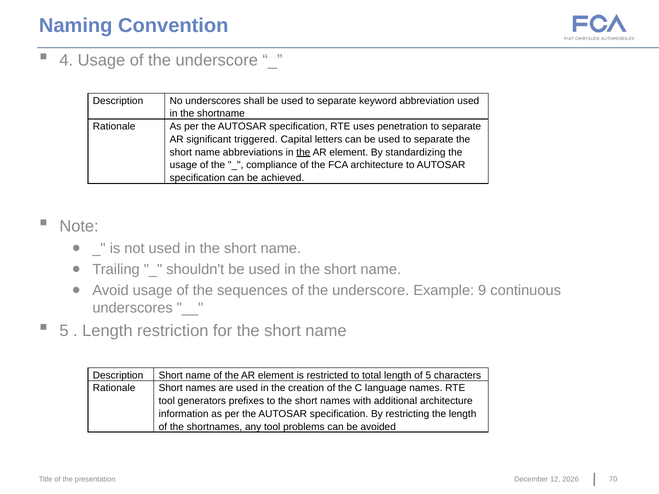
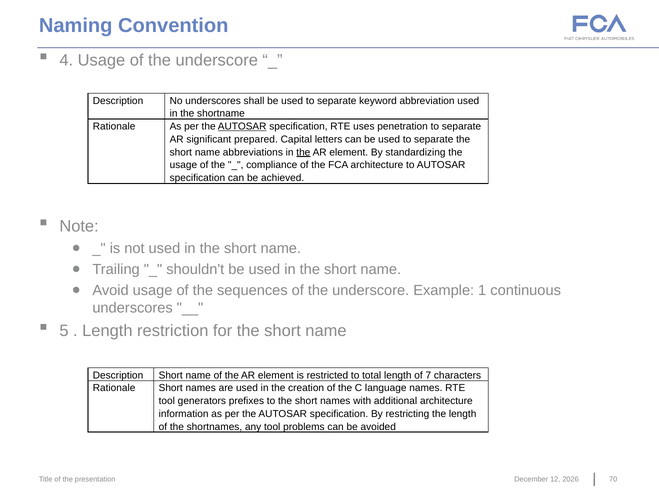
AUTOSAR underline: none -> present (242, 127)
triggered: triggered -> prepared (256, 139)
9: 9 -> 1 (482, 291)
of 5: 5 -> 7 (428, 375)
